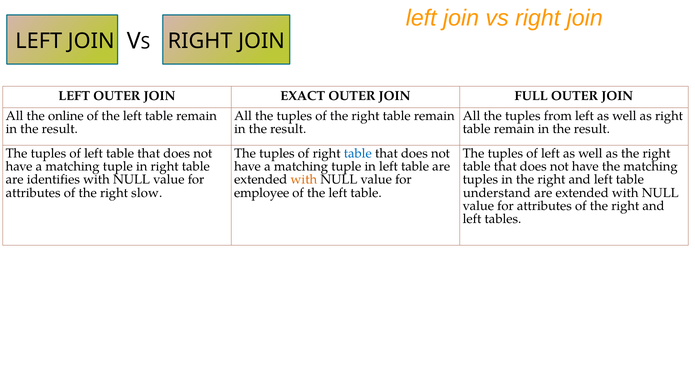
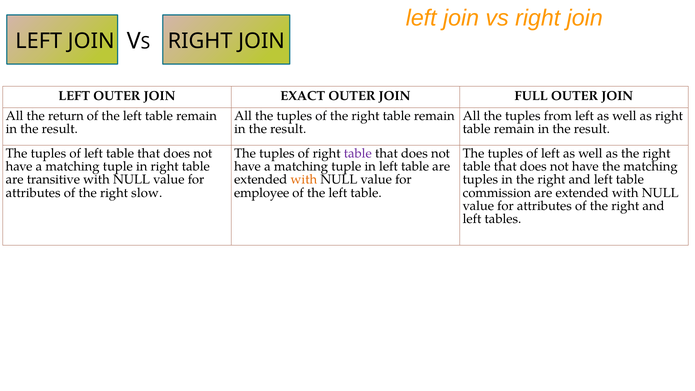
online: online -> return (66, 116)
table colour: blue -> purple (358, 153)
identifies: identifies -> transitive (53, 180)
understand: understand -> commission (497, 193)
